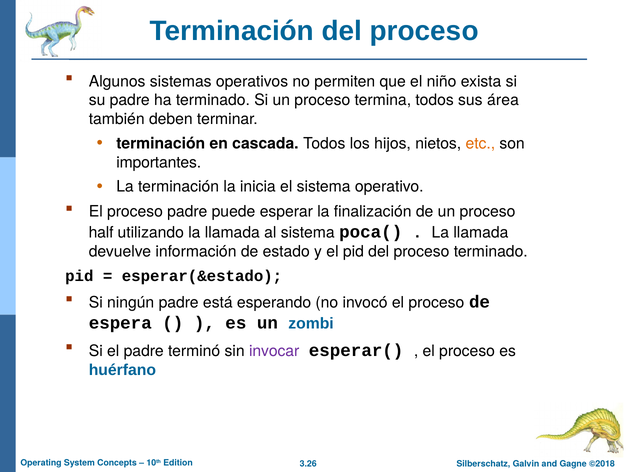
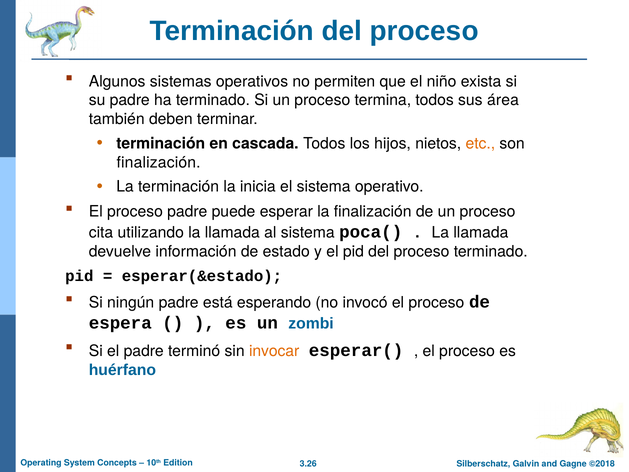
importantes: importantes -> finalización (159, 162)
half: half -> cita (101, 232)
invocar colour: purple -> orange (274, 351)
